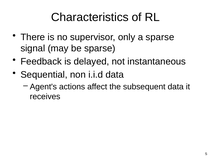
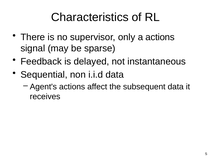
a sparse: sparse -> actions (160, 37)
